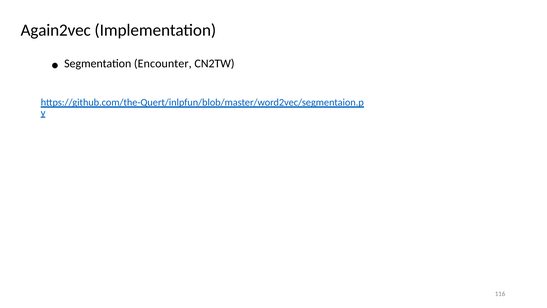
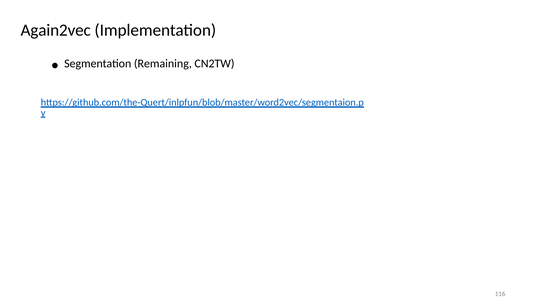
Encounter: Encounter -> Remaining (163, 63)
